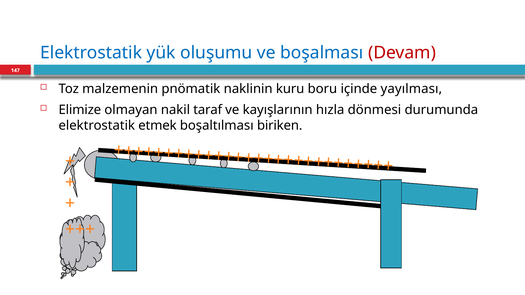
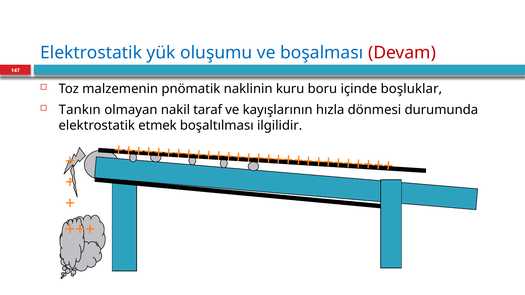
yayılması: yayılması -> boşluklar (411, 89)
Elimize: Elimize -> Tankın (80, 110)
biriken: biriken -> ilgilidir (280, 126)
